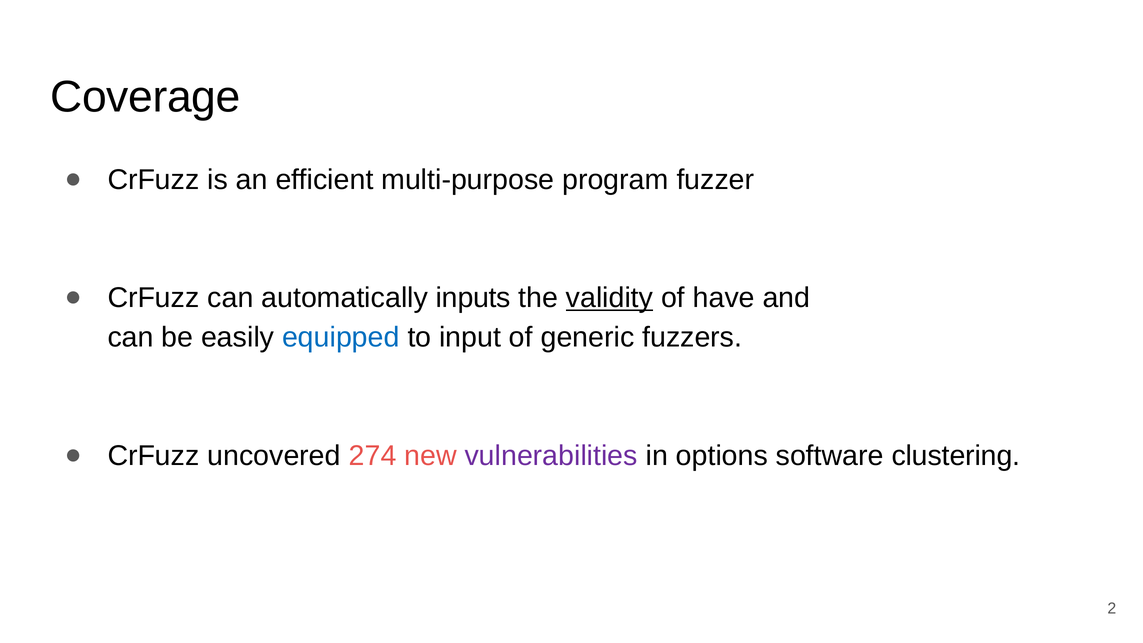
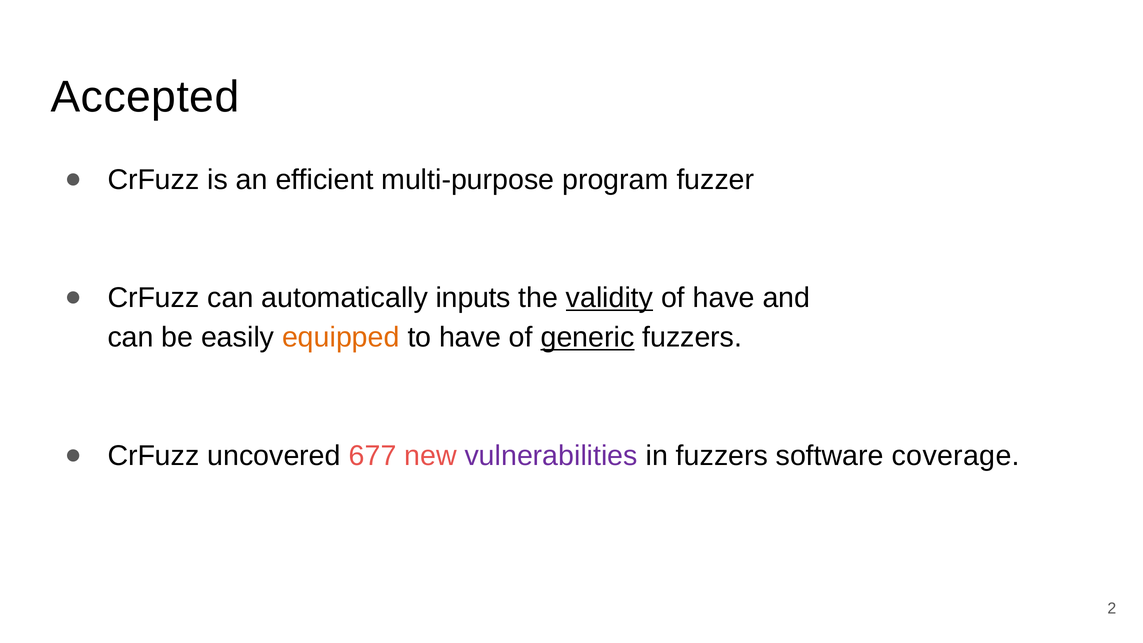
Coverage: Coverage -> Accepted (145, 97)
equipped colour: blue -> orange (341, 337)
to input: input -> have (470, 337)
generic underline: none -> present (587, 337)
274: 274 -> 677 (373, 456)
in options: options -> fuzzers (722, 456)
clustering: clustering -> coverage (956, 456)
